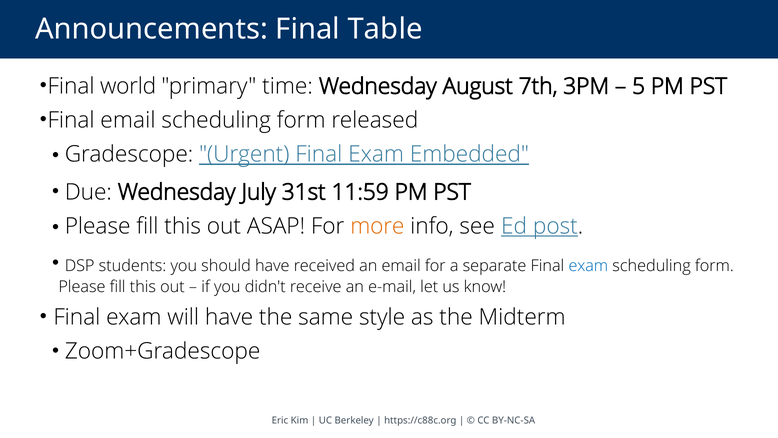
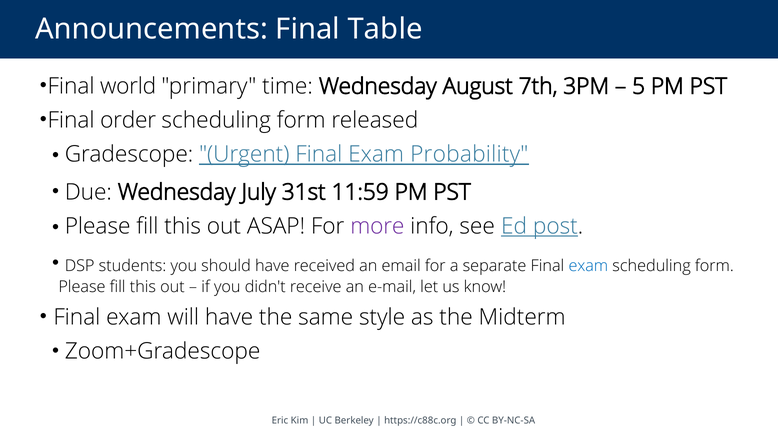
Final email: email -> order (128, 120)
Embedded: Embedded -> Probability (469, 154)
more colour: orange -> purple (377, 226)
